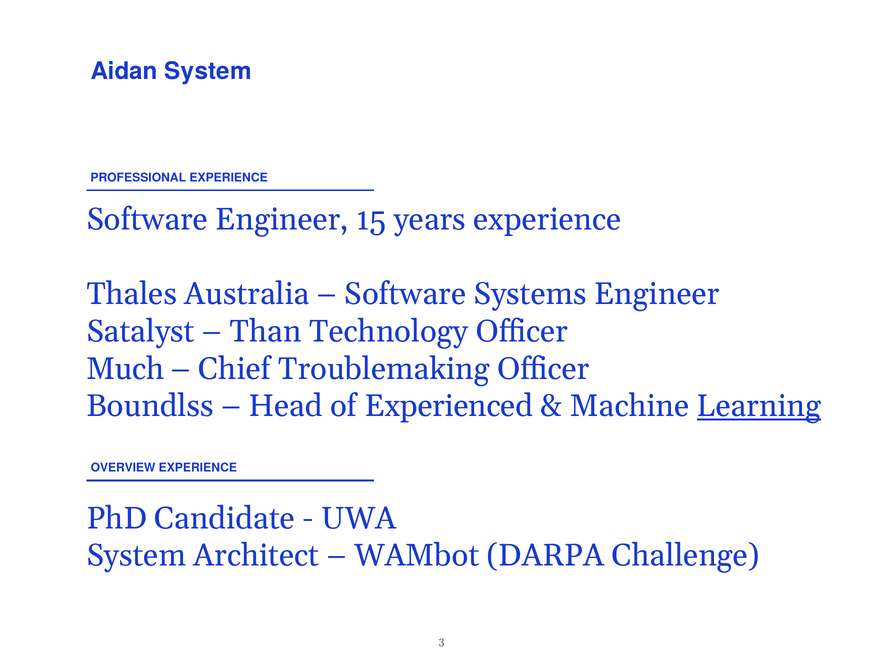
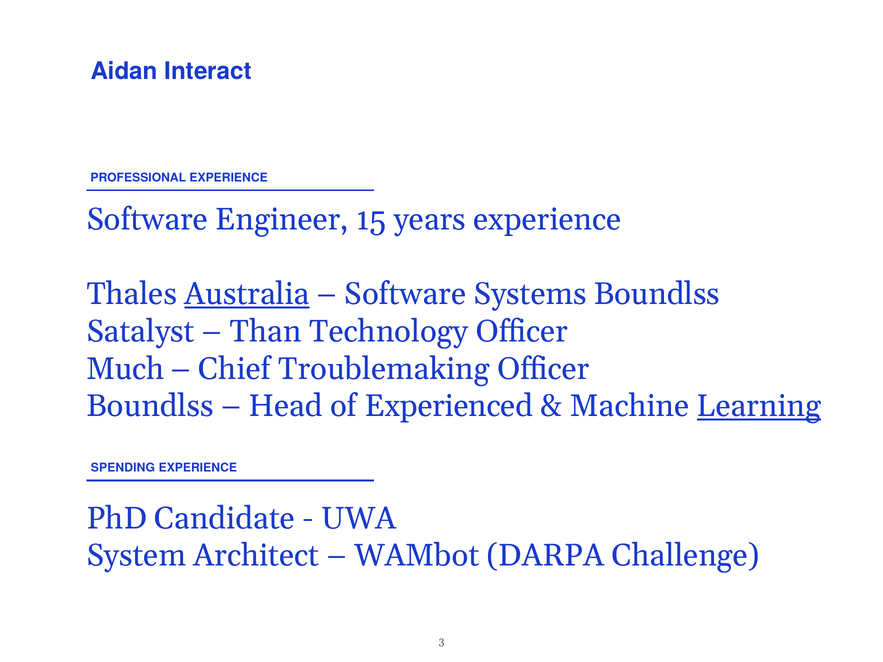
Aidan System: System -> Interact (208, 71)
Australia underline: none -> present (247, 294)
Systems Engineer: Engineer -> Boundlss (657, 294)
OVERVIEW: OVERVIEW -> SPENDING (123, 468)
